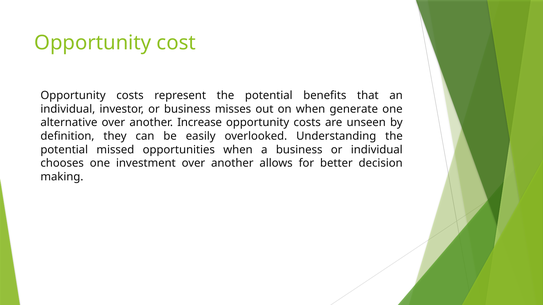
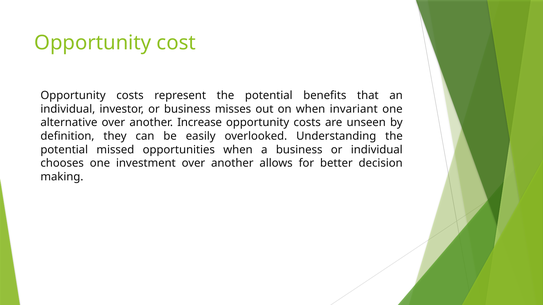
generate: generate -> invariant (354, 109)
